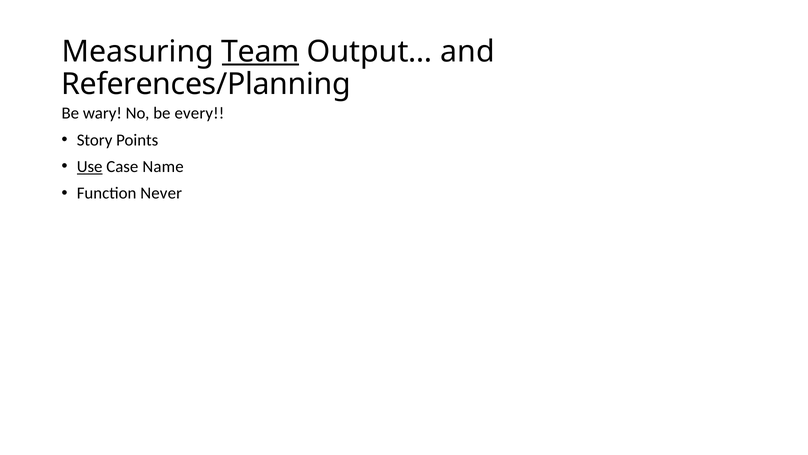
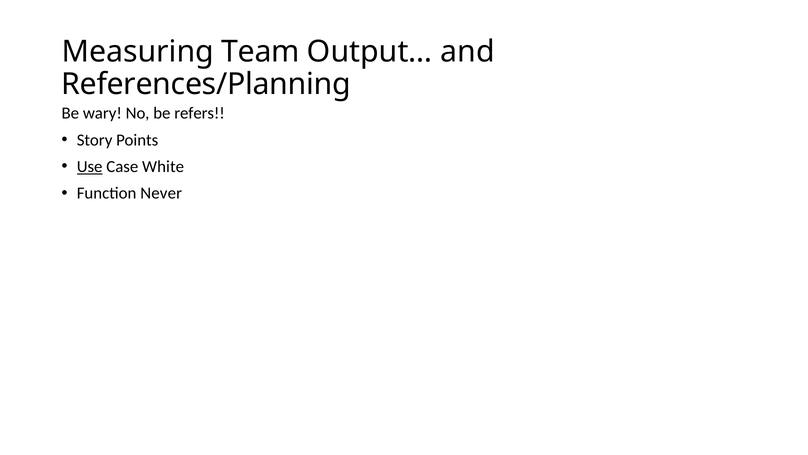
Team underline: present -> none (261, 52)
every: every -> refers (200, 113)
Name: Name -> White (163, 166)
